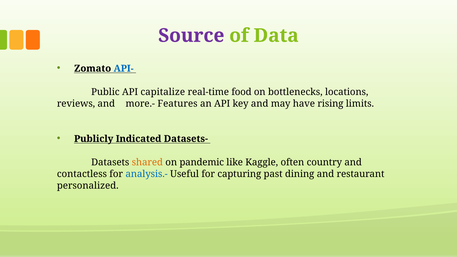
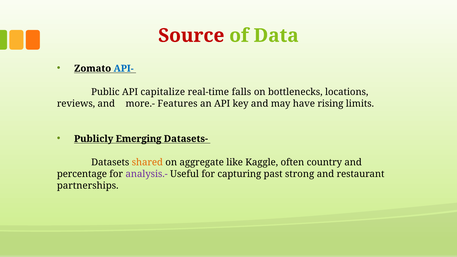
Source colour: purple -> red (191, 36)
food: food -> falls (241, 92)
Indicated: Indicated -> Emerging (139, 139)
pandemic: pandemic -> aggregate (202, 162)
contactless: contactless -> percentage (82, 174)
analysis.- colour: blue -> purple (147, 174)
dining: dining -> strong (300, 174)
personalized: personalized -> partnerships (88, 186)
